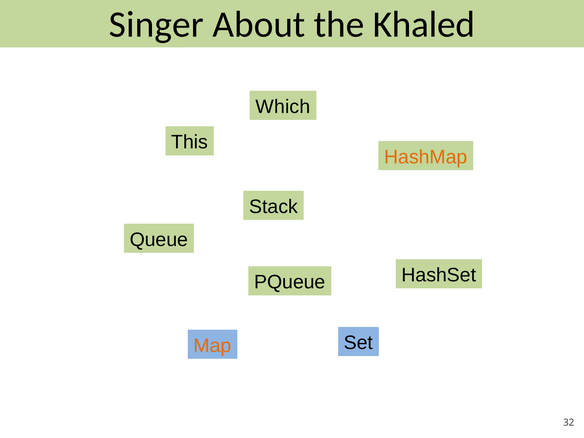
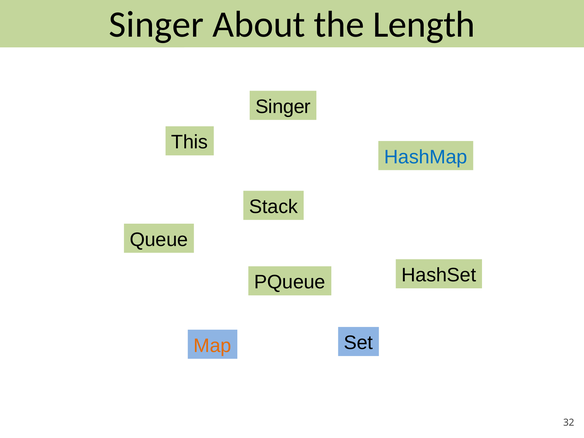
Khaled: Khaled -> Length (424, 24)
Which: Which -> Singer (283, 107)
HashMap colour: orange -> blue (426, 157)
